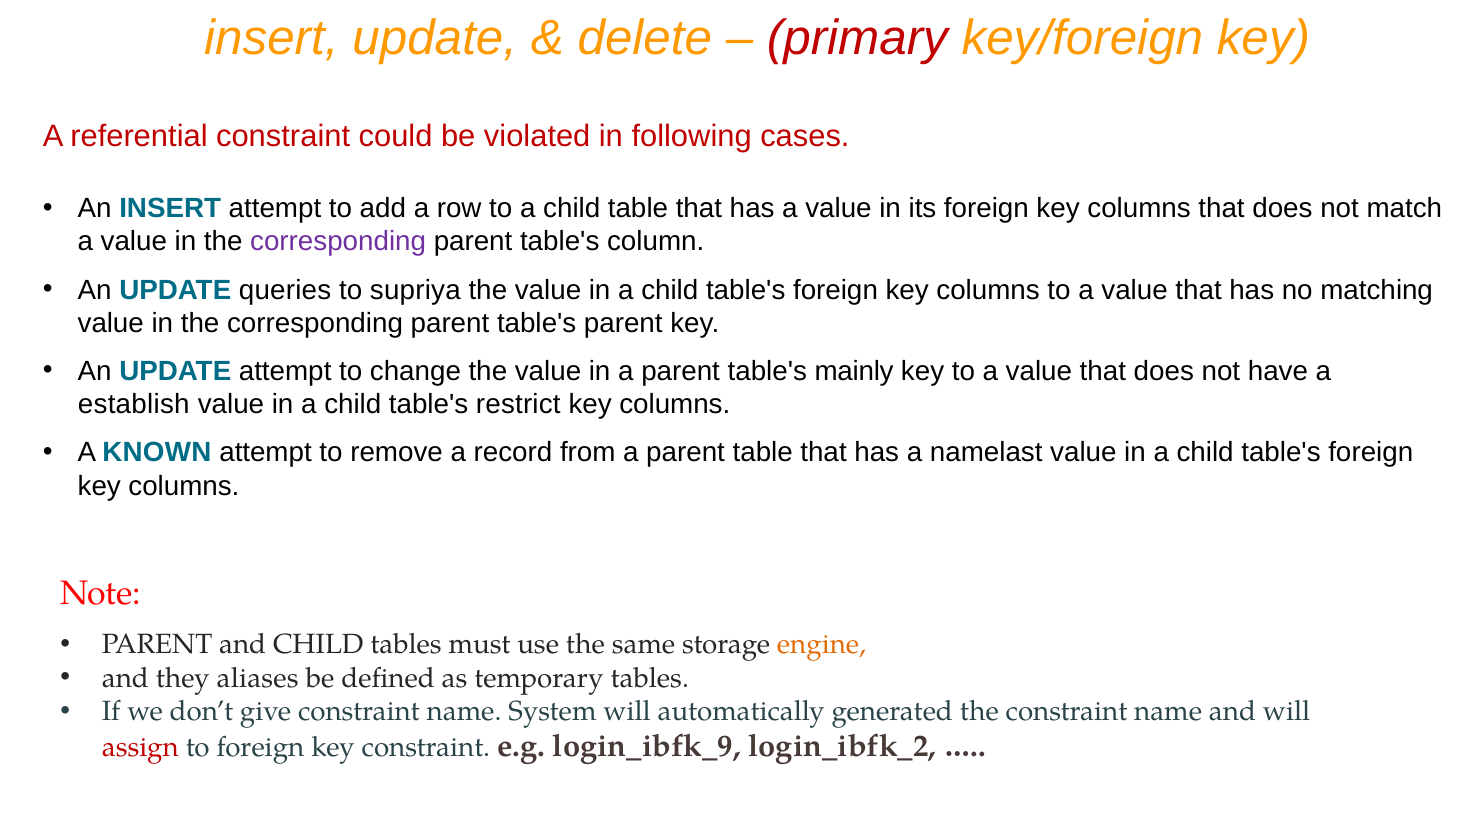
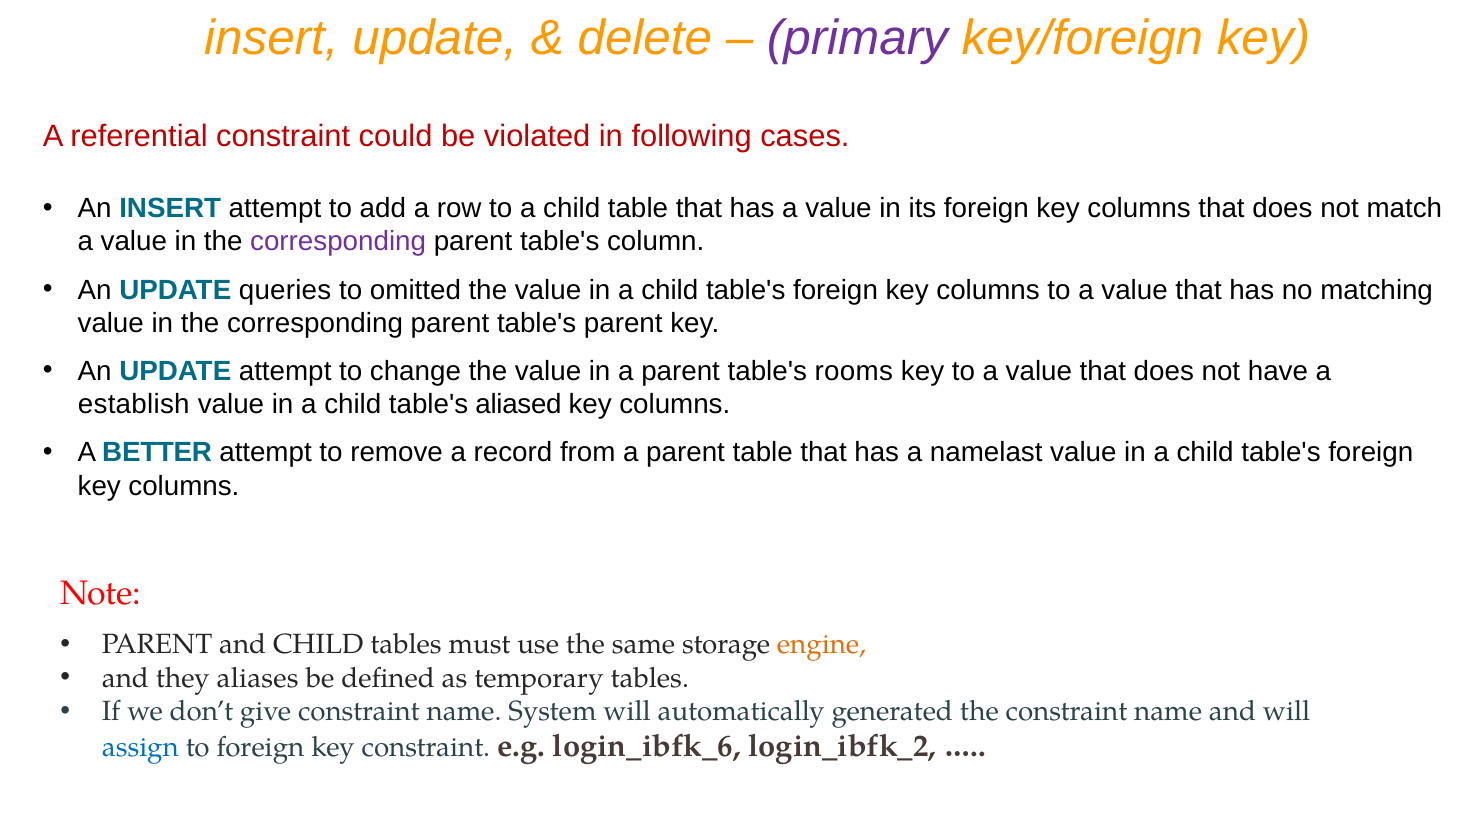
primary colour: red -> purple (857, 39)
supriya: supriya -> omitted (415, 290)
mainly: mainly -> rooms (854, 371)
restrict: restrict -> aliased (519, 405)
KNOWN: KNOWN -> BETTER (157, 453)
assign colour: red -> blue (140, 748)
login_ibfk_9: login_ibfk_9 -> login_ibfk_6 (647, 747)
